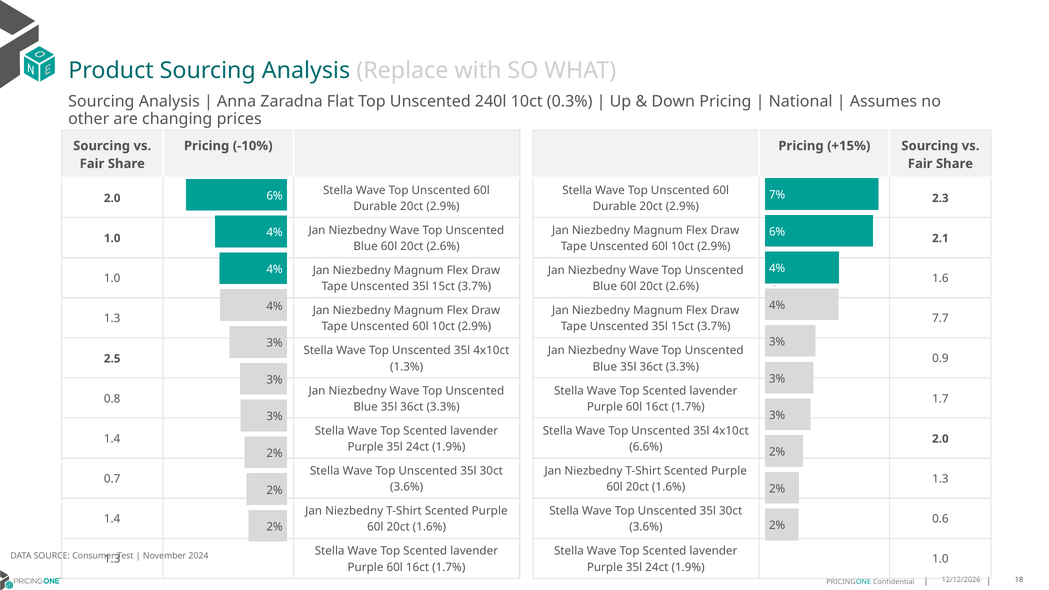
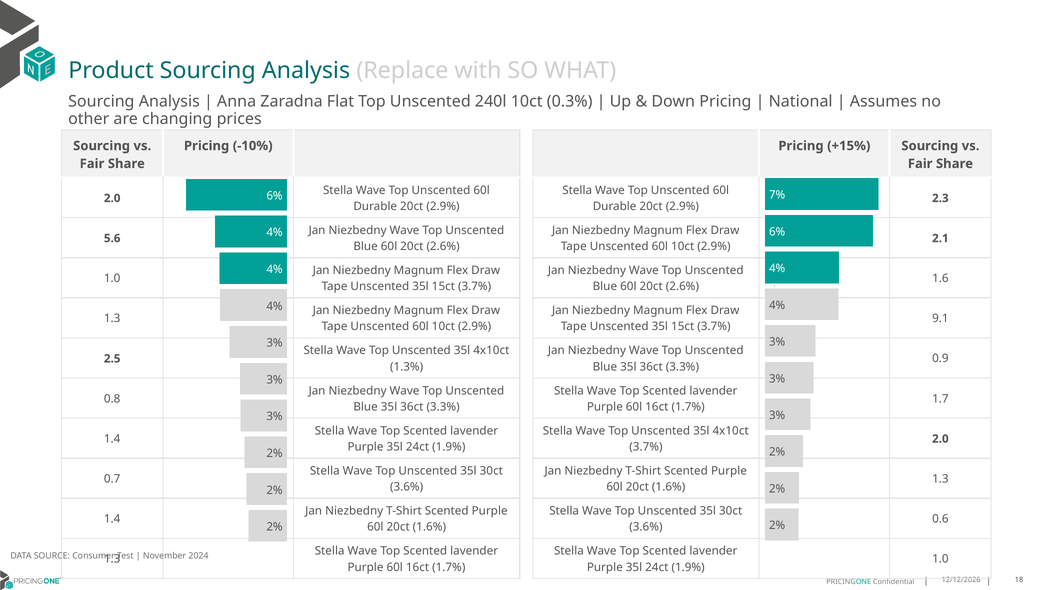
1.0: 1.0 -> 5.6 (112, 238)
7.7: 7.7 -> 9.1 (940, 319)
6.6%: 6.6% -> 3.7% (646, 447)
